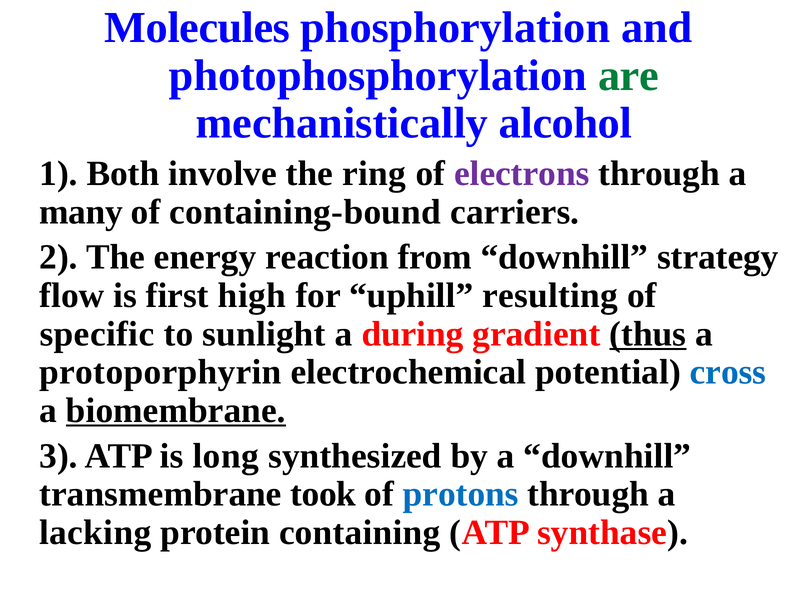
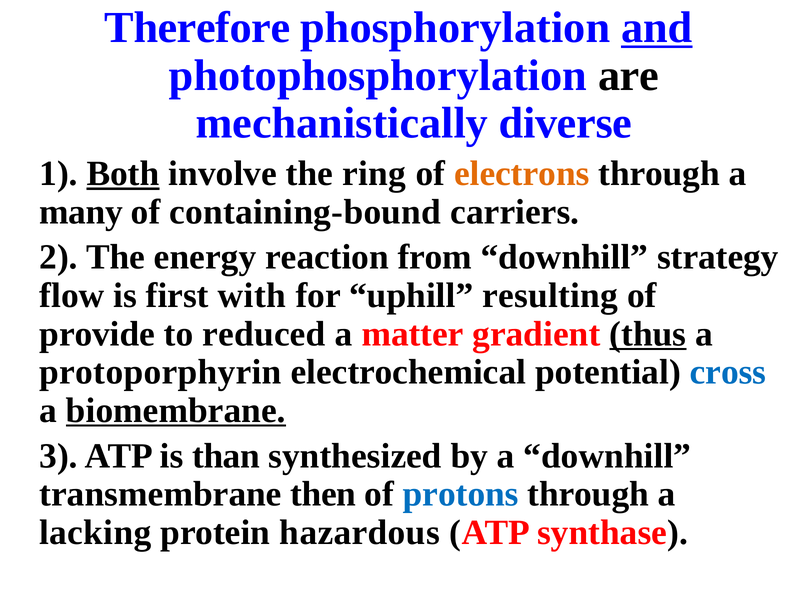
Molecules: Molecules -> Therefore (197, 28)
and underline: none -> present (657, 28)
are colour: green -> black (628, 76)
alcohol: alcohol -> diverse (566, 123)
Both underline: none -> present (123, 174)
electrons colour: purple -> orange (522, 174)
high: high -> with (252, 296)
specific: specific -> provide (97, 334)
sunlight: sunlight -> reduced (264, 334)
during: during -> matter (413, 334)
long: long -> than (226, 456)
took: took -> then (323, 495)
containing: containing -> hazardous (360, 533)
